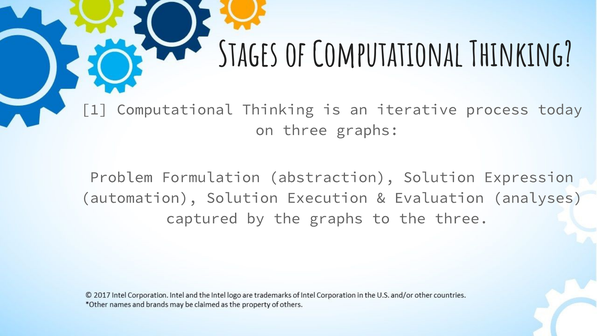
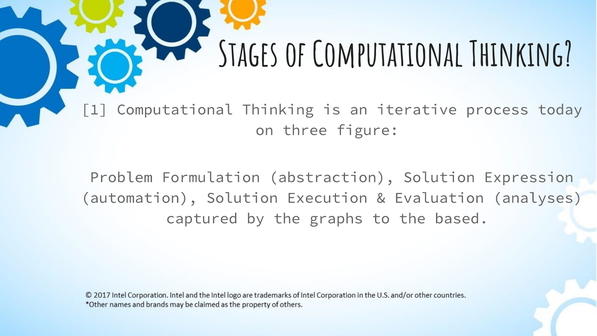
three graphs: graphs -> figure (367, 130)
the three: three -> based (462, 218)
